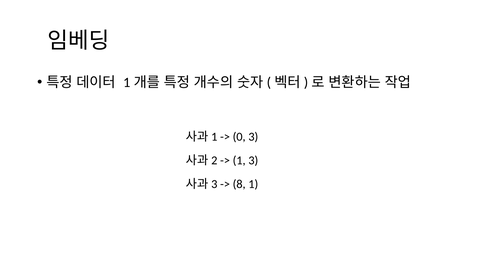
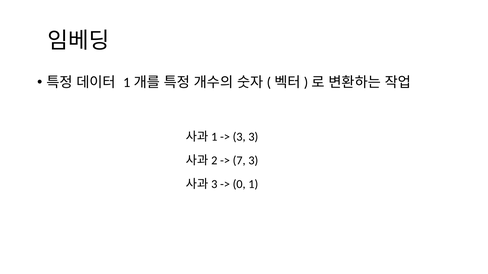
0: 0 -> 3 (239, 137)
1: 1 -> 7 (239, 161)
8: 8 -> 0 (239, 184)
